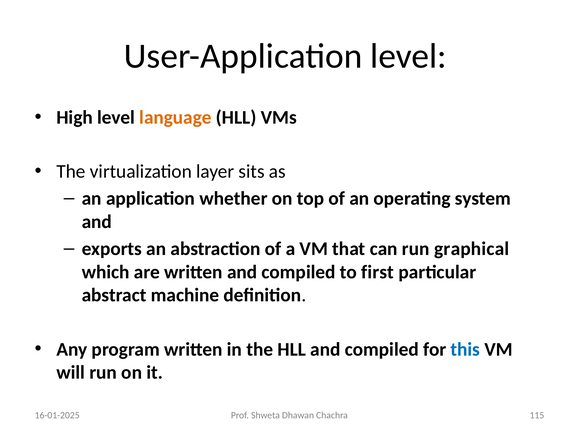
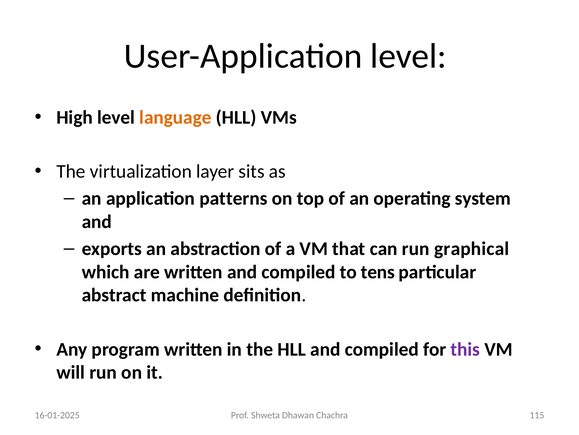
whether: whether -> patterns (233, 198)
first: first -> tens (378, 272)
this colour: blue -> purple (465, 349)
